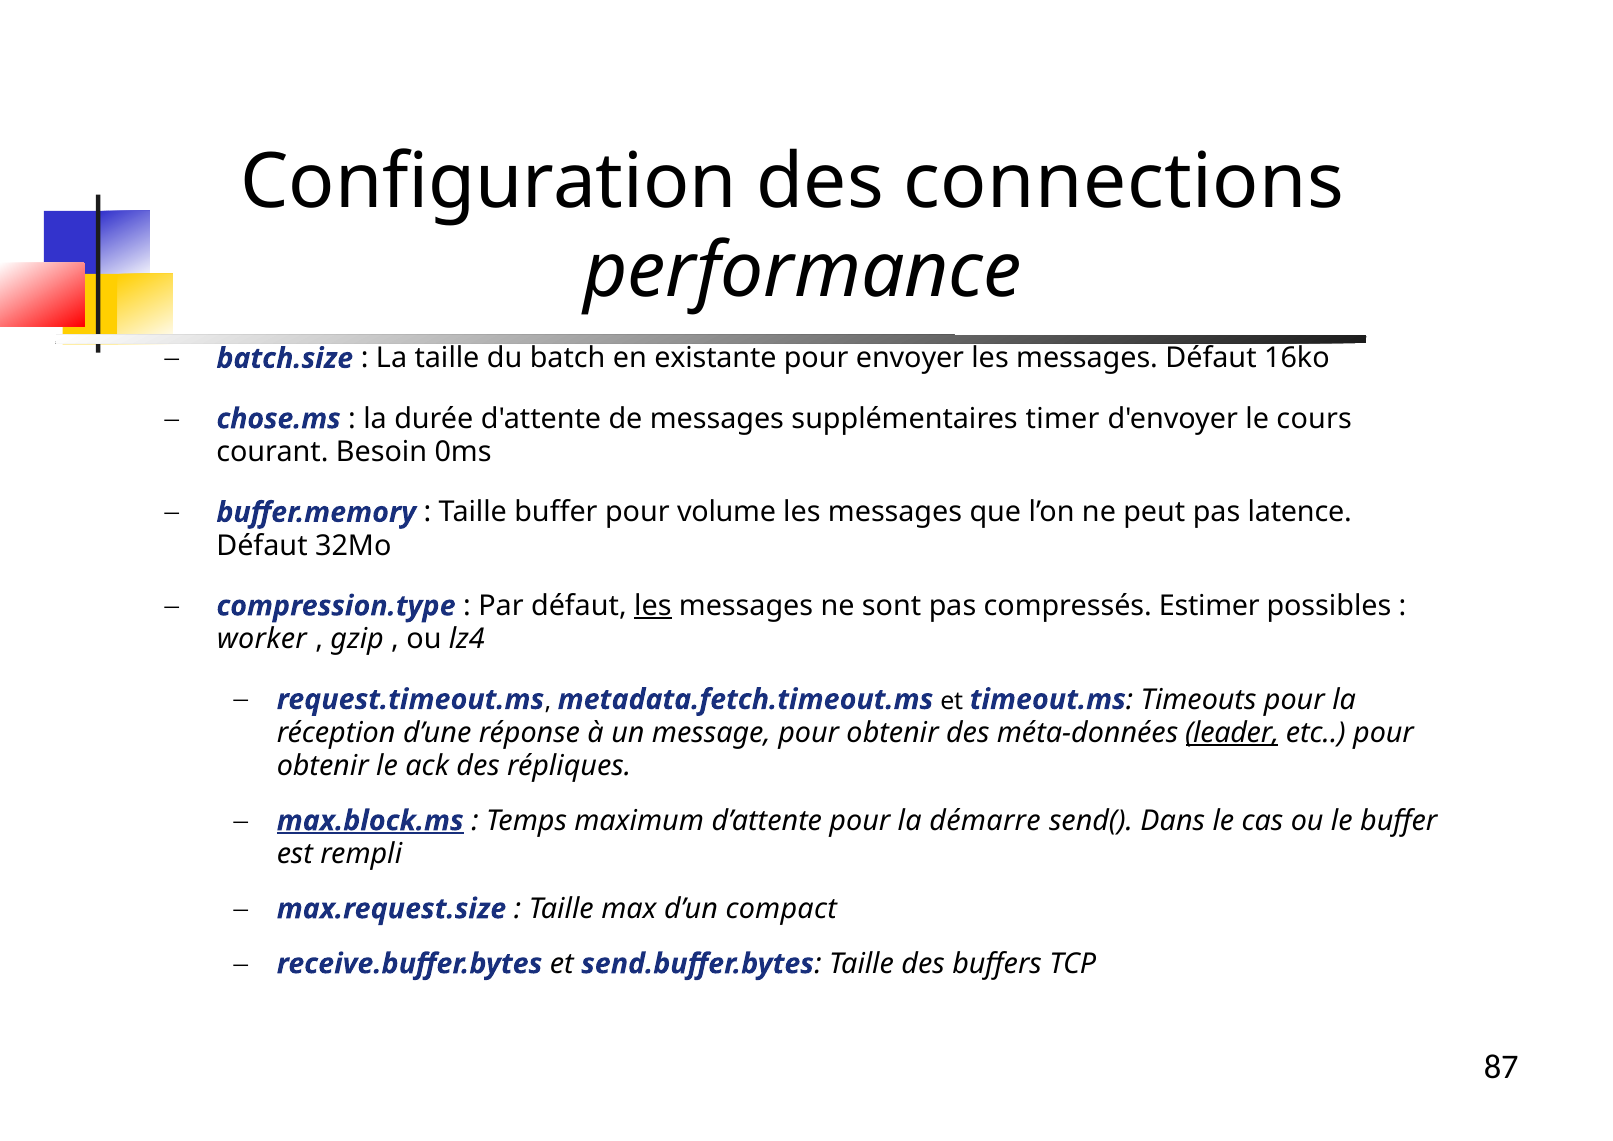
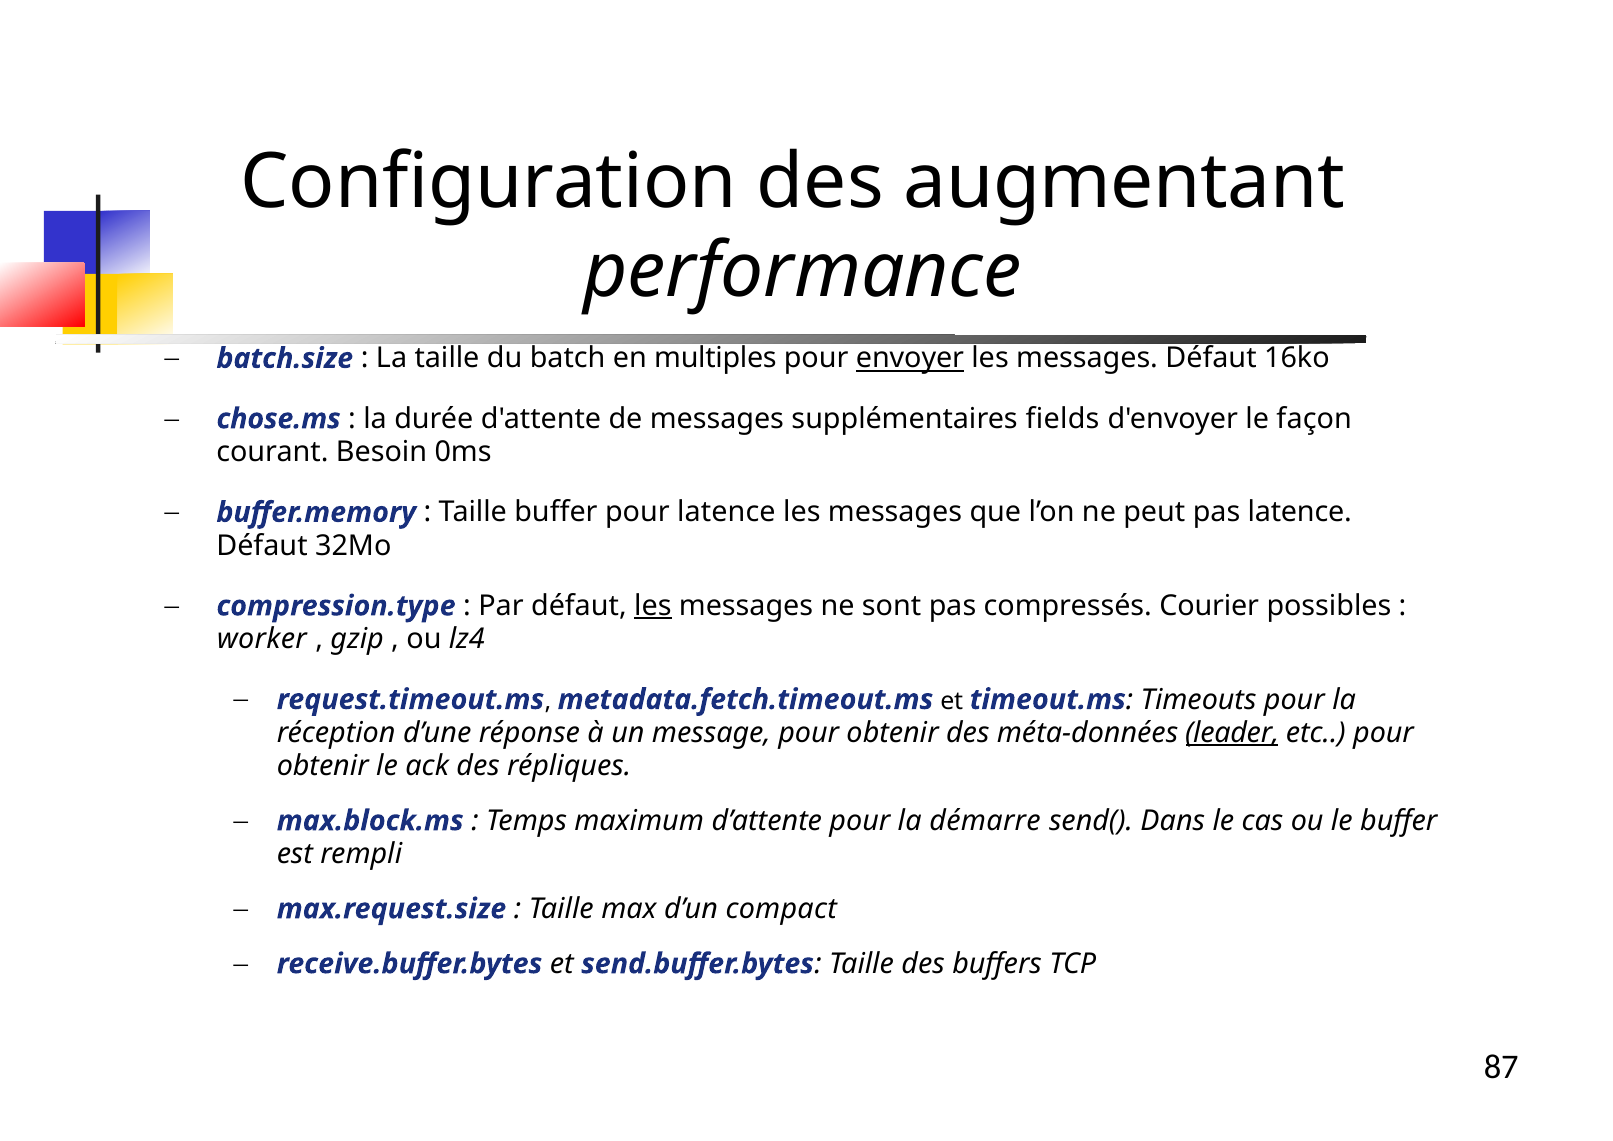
connections: connections -> augmentant (1124, 183)
existante: existante -> multiples (715, 358)
envoyer underline: none -> present (910, 358)
timer: timer -> fields (1063, 419)
cours: cours -> façon (1314, 419)
pour volume: volume -> latence (726, 512)
Estimer: Estimer -> Courier (1209, 606)
max.block.ms underline: present -> none (370, 820)
